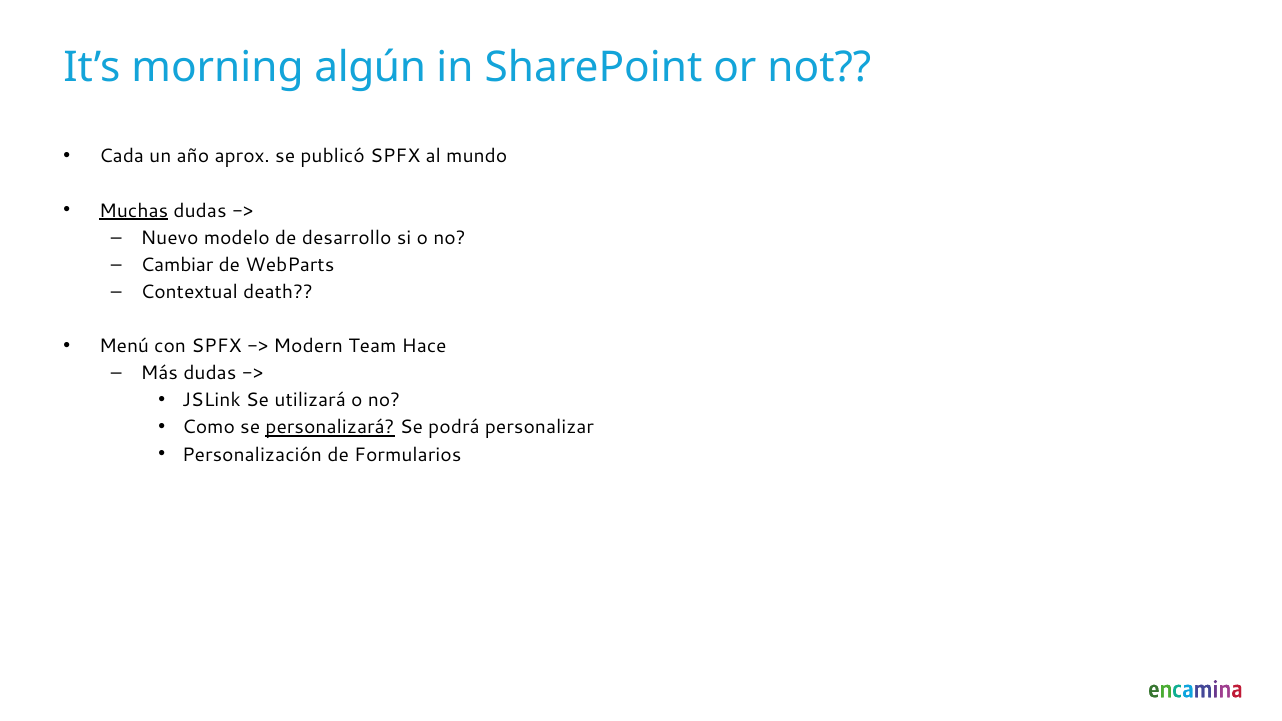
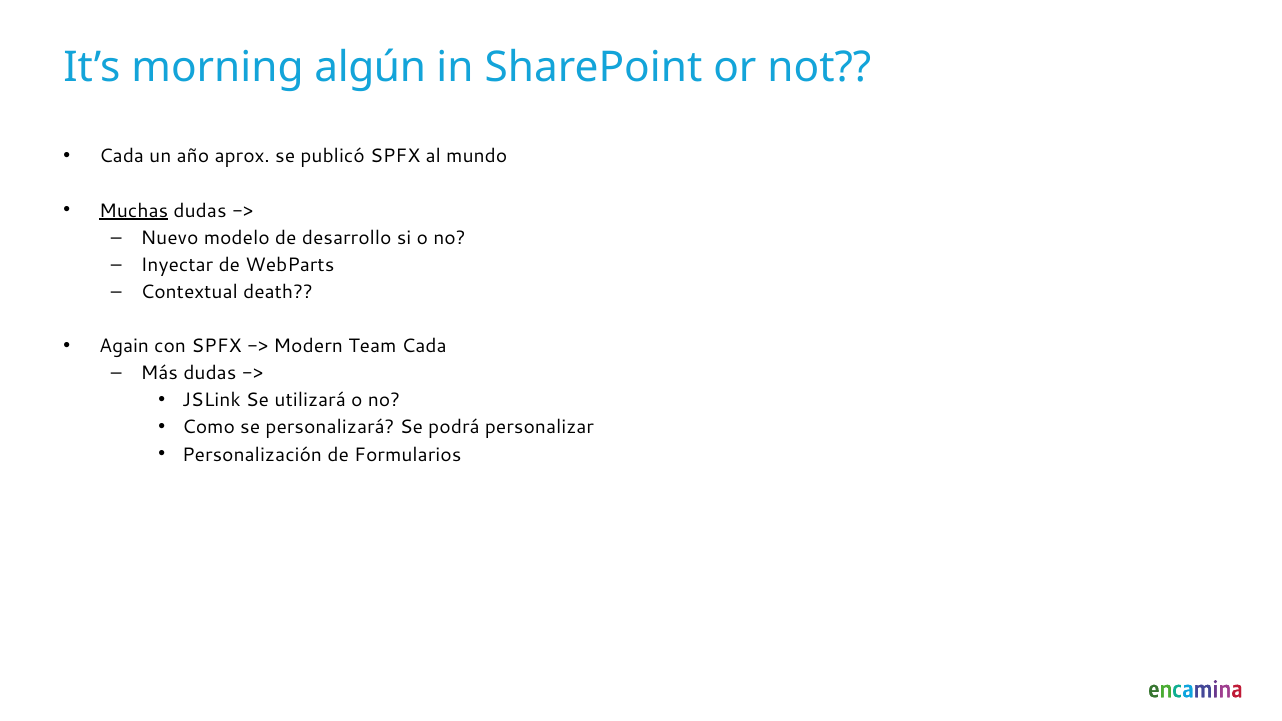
Cambiar: Cambiar -> Inyectar (177, 265)
Menú: Menú -> Again (124, 346)
Team Hace: Hace -> Cada (424, 346)
personalizará underline: present -> none (330, 428)
